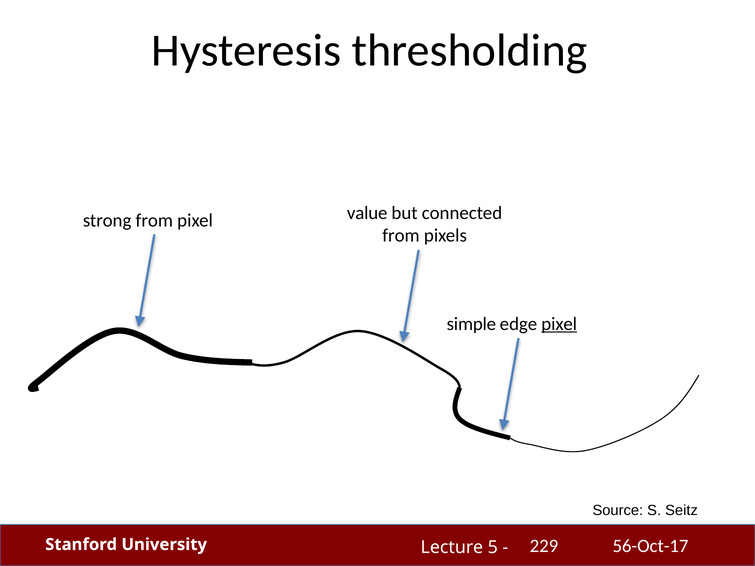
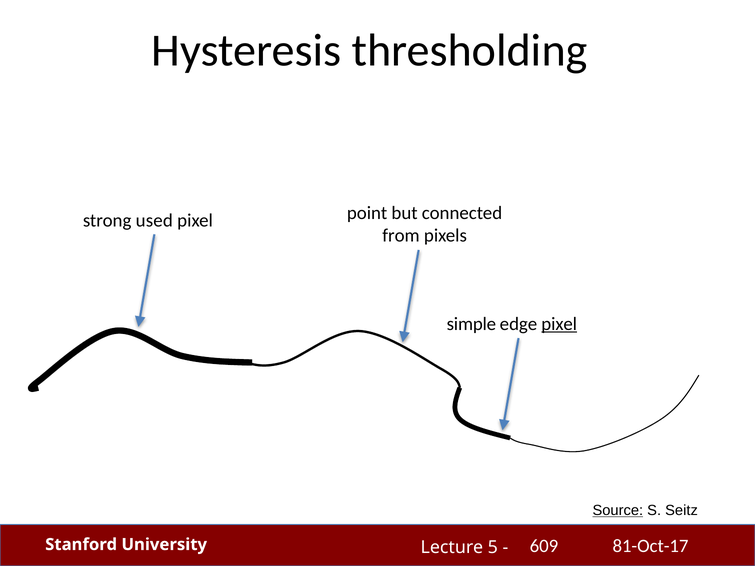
strong from: from -> used (154, 221)
value: value -> point (367, 213)
Source underline: none -> present (618, 511)
56-Oct-17: 56-Oct-17 -> 81-Oct-17 (651, 546)
229: 229 -> 609 (544, 546)
